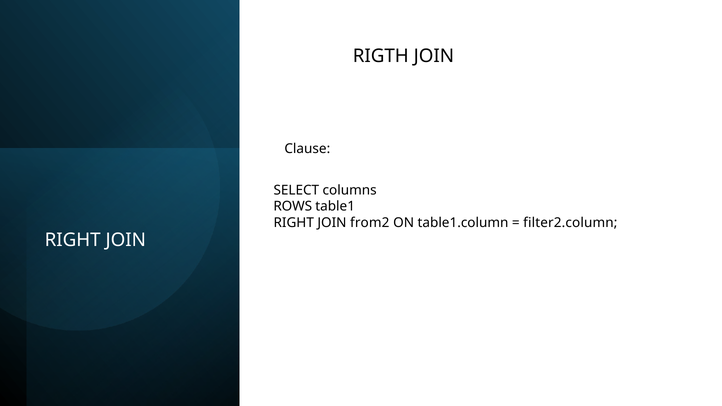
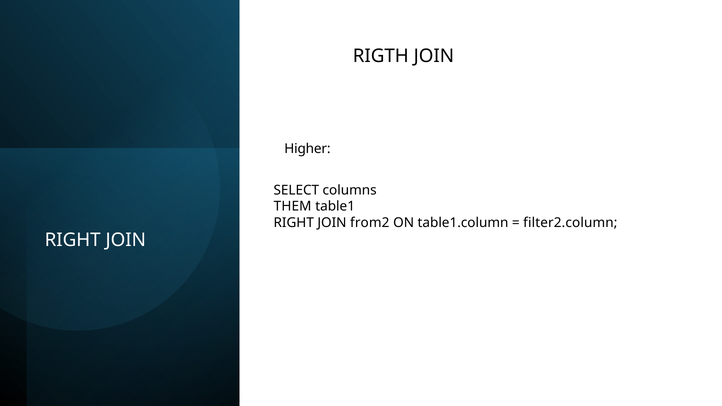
Clause: Clause -> Higher (307, 149)
ROWS: ROWS -> THEM (293, 207)
